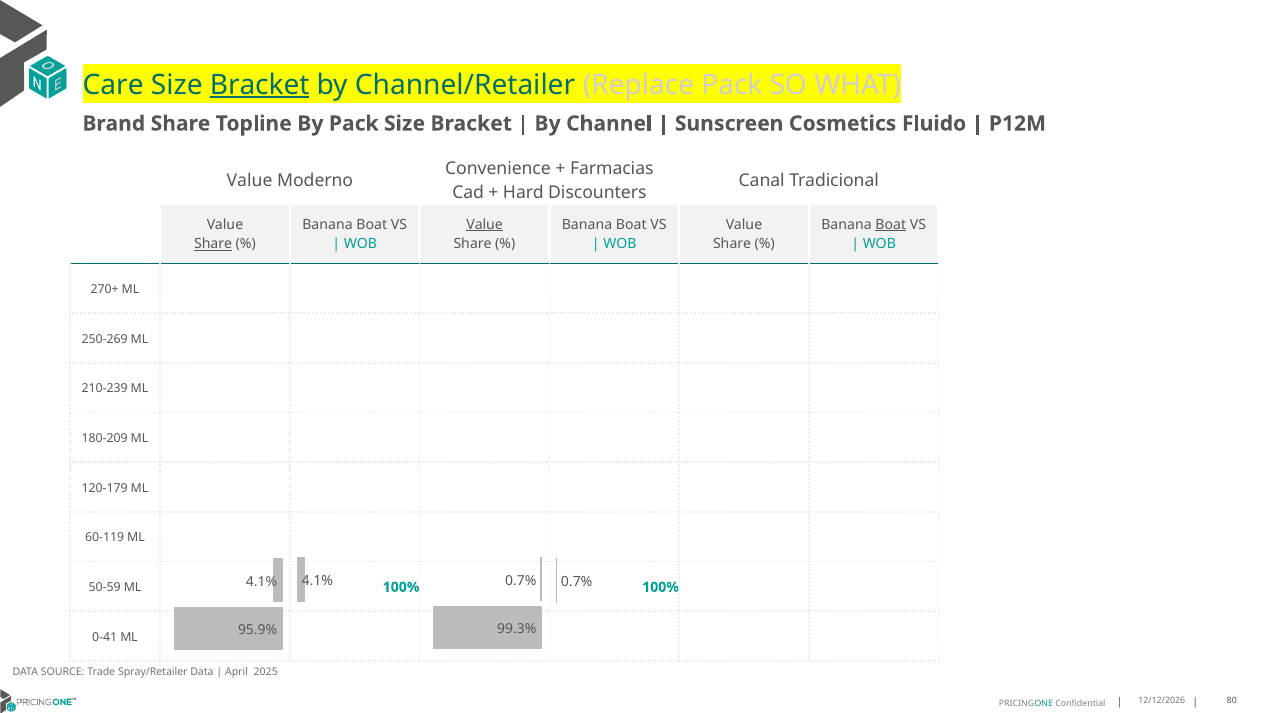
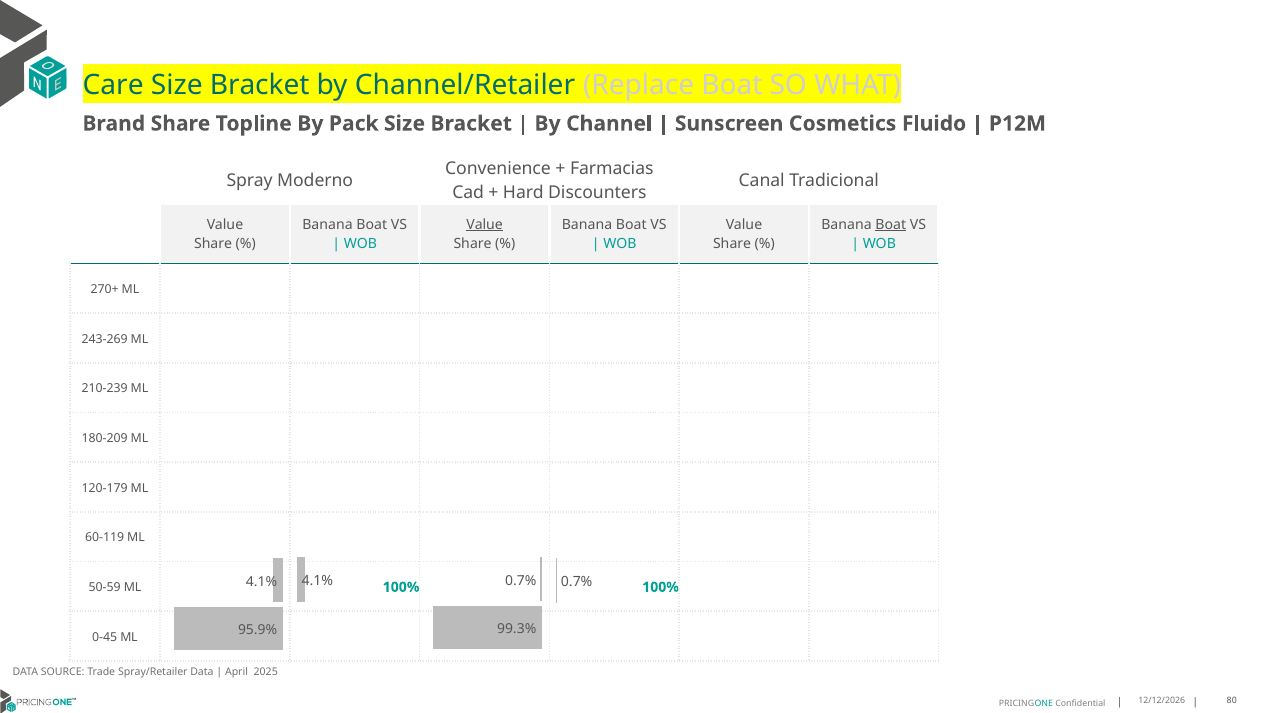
Bracket underline: present -> none (260, 85)
Replace Pack: Pack -> Boat (732, 85)
Value: Value -> Spray (250, 181)
Share underline: present -> none (213, 244)
250-269: 250-269 -> 243-269 (105, 339)
0-41: 0-41 -> 0-45 (105, 637)
